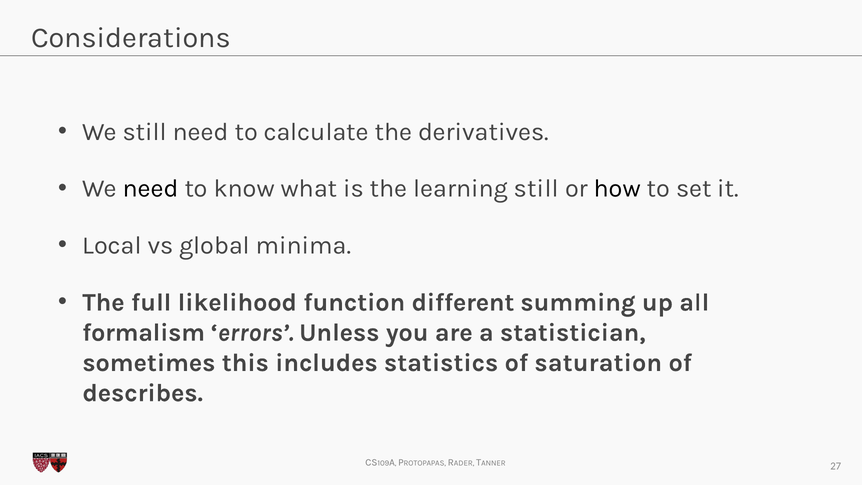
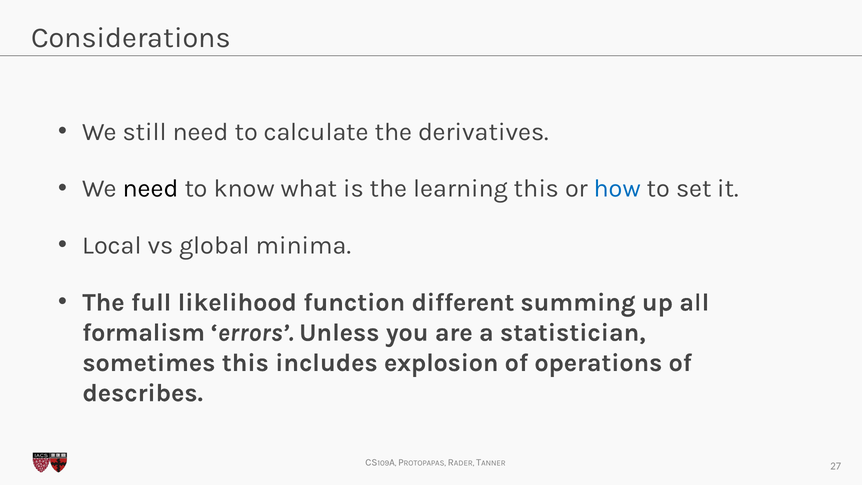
learning still: still -> this (537, 189)
how colour: black -> blue (617, 189)
statistics: statistics -> explosion (441, 363)
saturation: saturation -> operations (598, 363)
